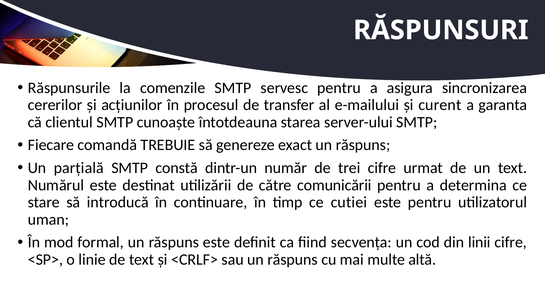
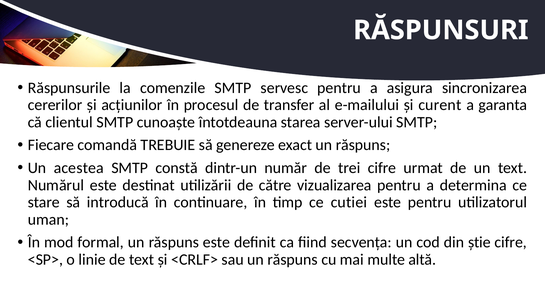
parțială: parțială -> acestea (79, 168)
comunicării: comunicării -> vizualizarea (334, 185)
linii: linii -> știe (479, 242)
